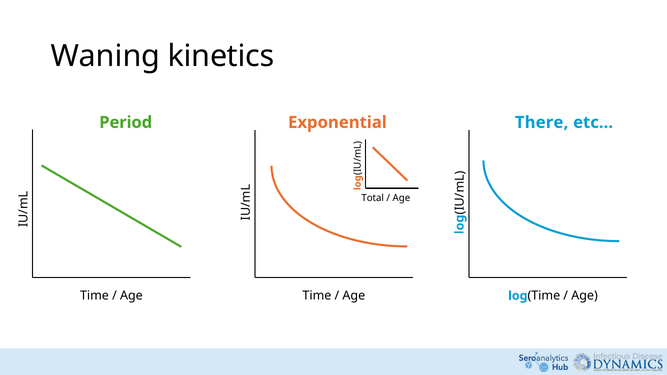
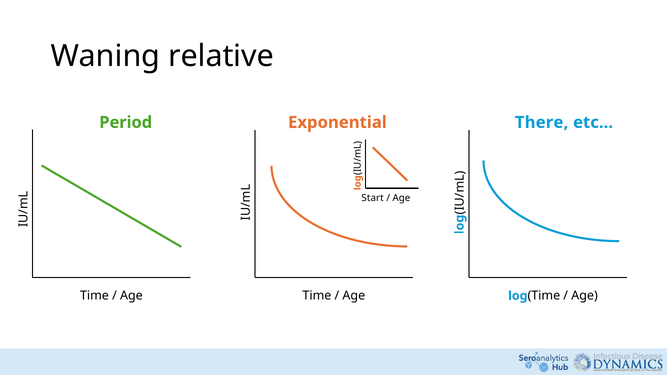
kinetics: kinetics -> relative (221, 56)
Total: Total -> Start (373, 198)
